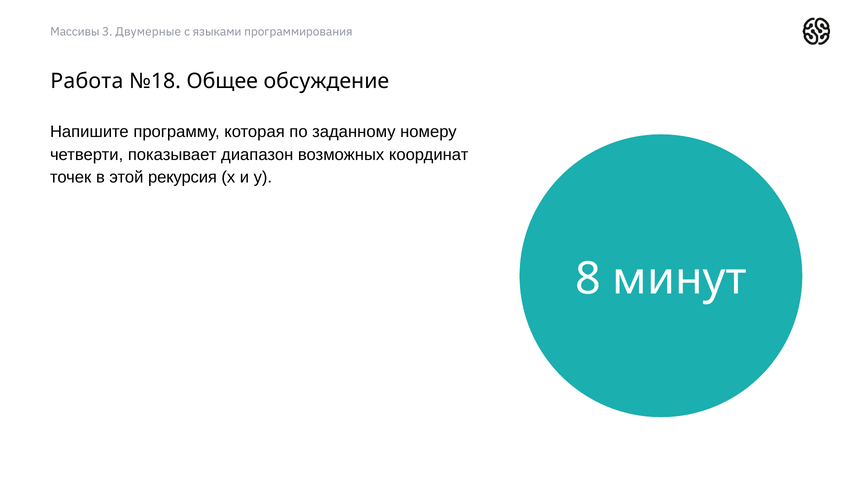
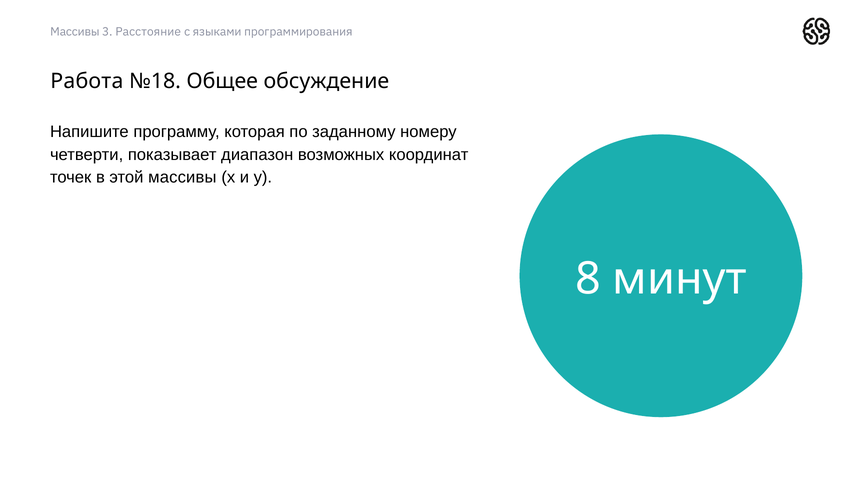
Двумерные: Двумерные -> Расстояние (148, 32)
этой рекурсия: рекурсия -> массивы (182, 177)
